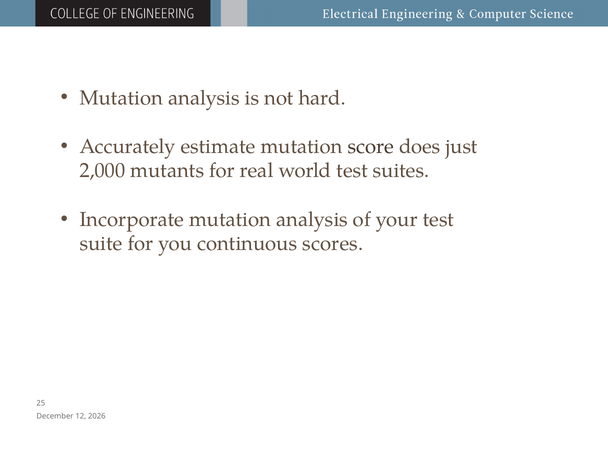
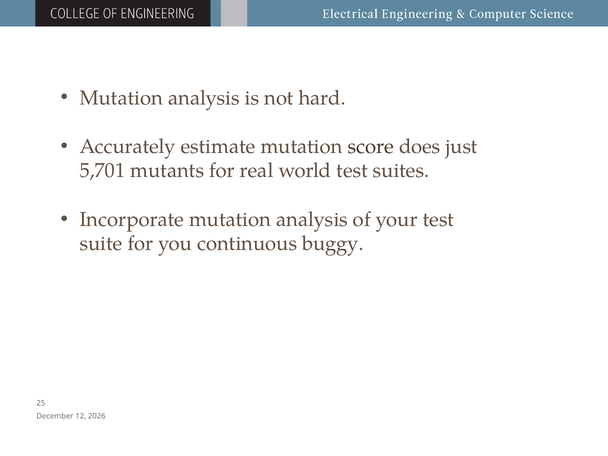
2,000: 2,000 -> 5,701 (102, 171)
scores: scores -> buggy (333, 244)
